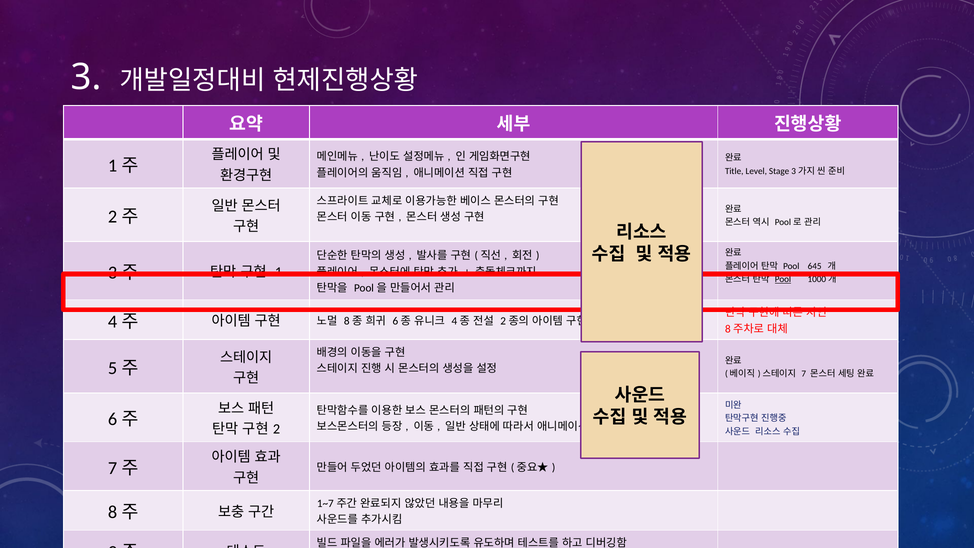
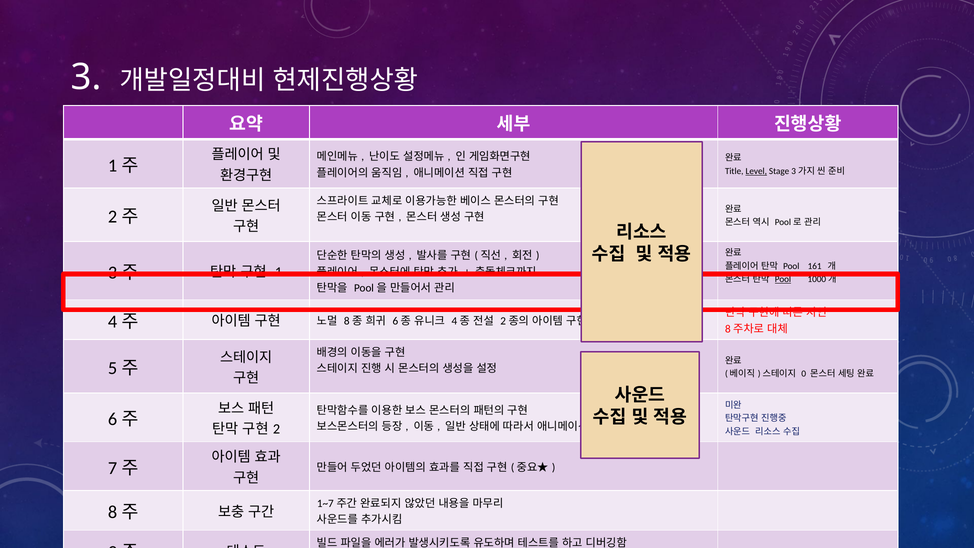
Level underline: none -> present (756, 171)
645: 645 -> 161 (815, 266)
7: 7 -> 0 (804, 374)
